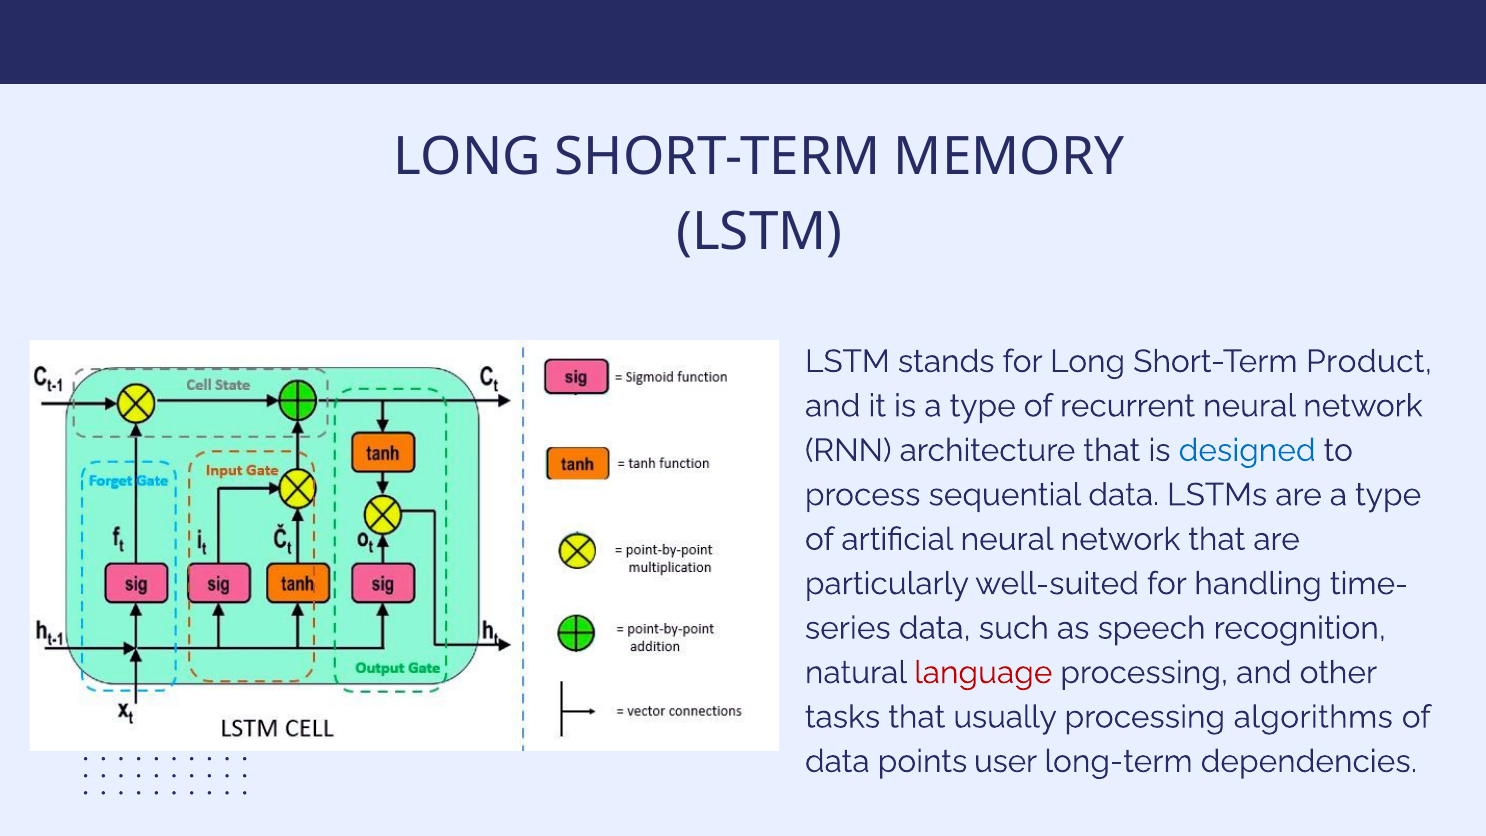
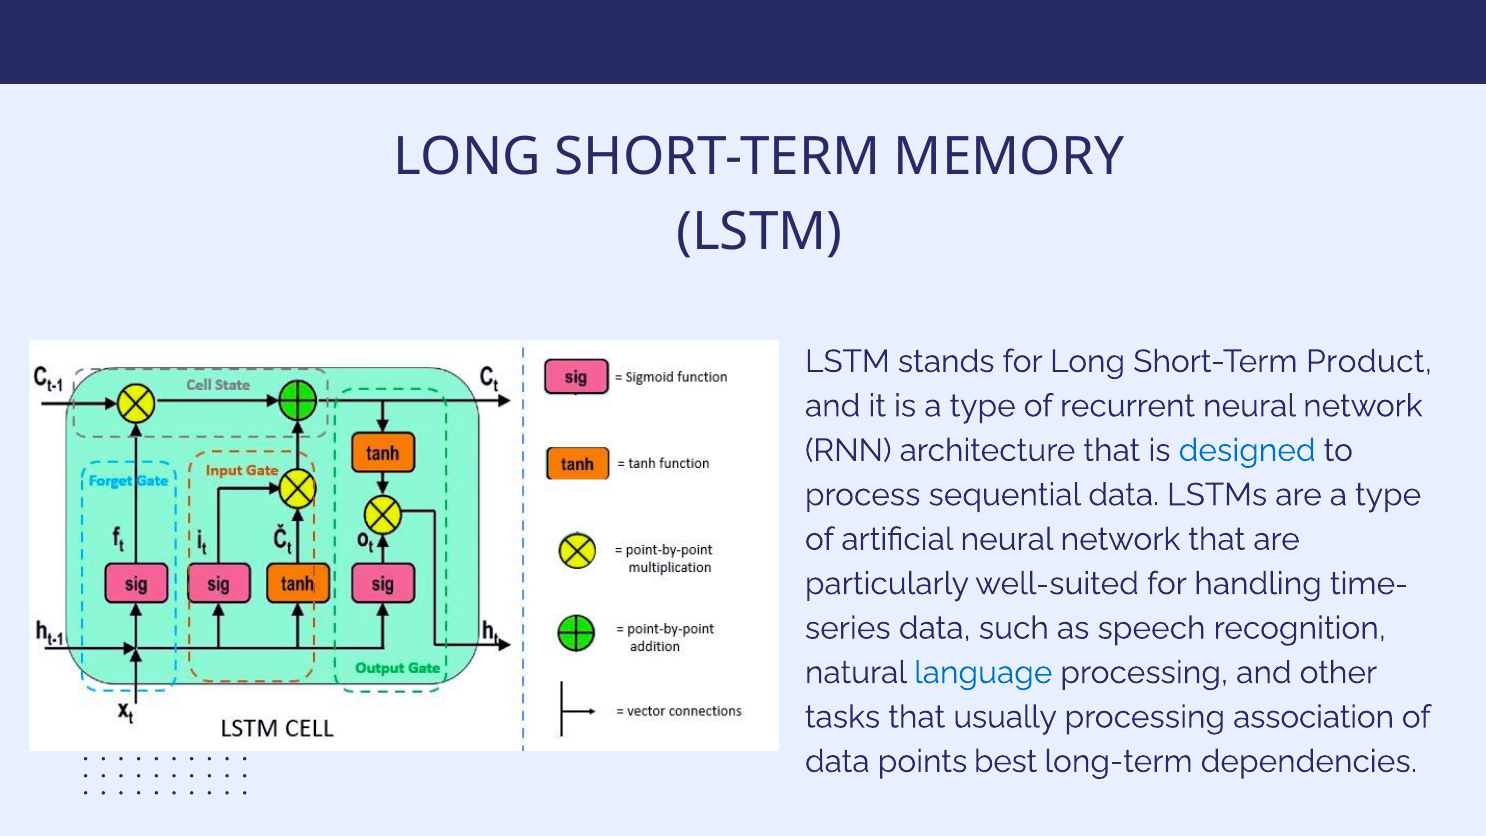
language colour: red -> blue (983, 672)
algorithms: algorithms -> association (1314, 717)
user: user -> best (1006, 761)
